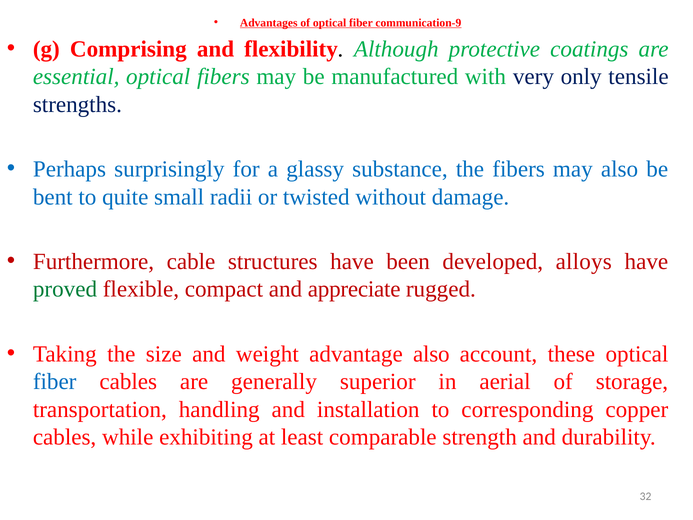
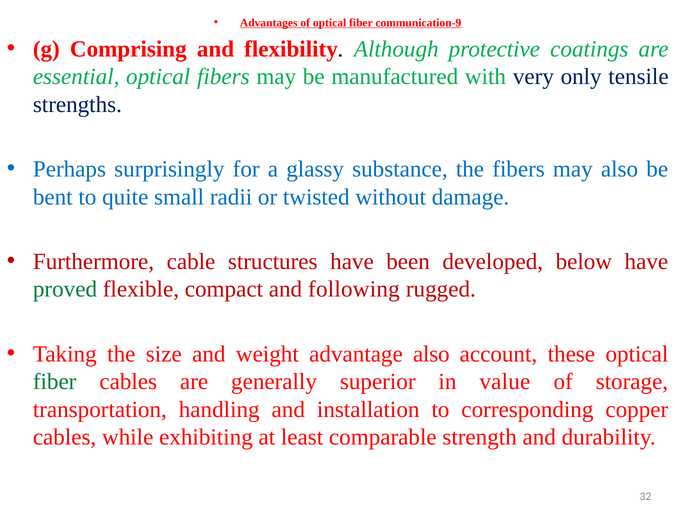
alloys: alloys -> below (584, 261)
appreciate: appreciate -> following (354, 289)
fiber colour: blue -> green (55, 382)
aerial: aerial -> value (505, 382)
